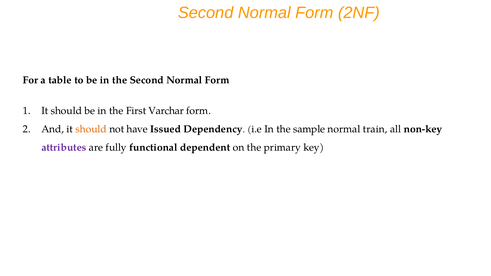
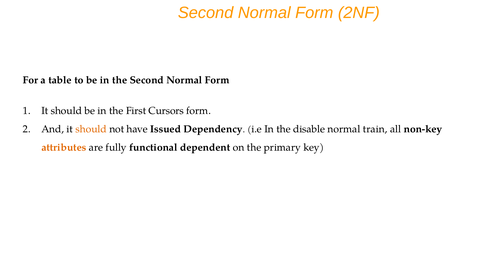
Varchar: Varchar -> Cursors (166, 111)
sample: sample -> disable (309, 129)
attributes colour: purple -> orange (64, 148)
